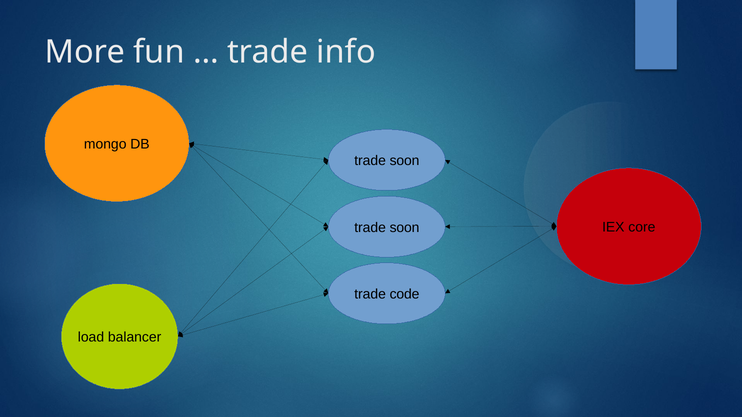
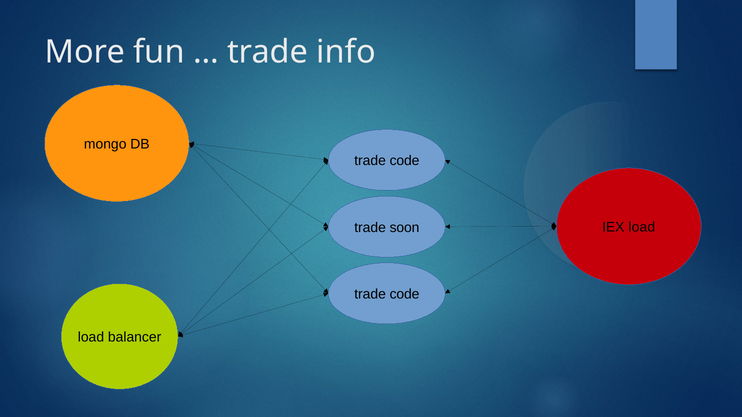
soon: soon -> code (405, 161)
IEX core: core -> load (642, 227)
